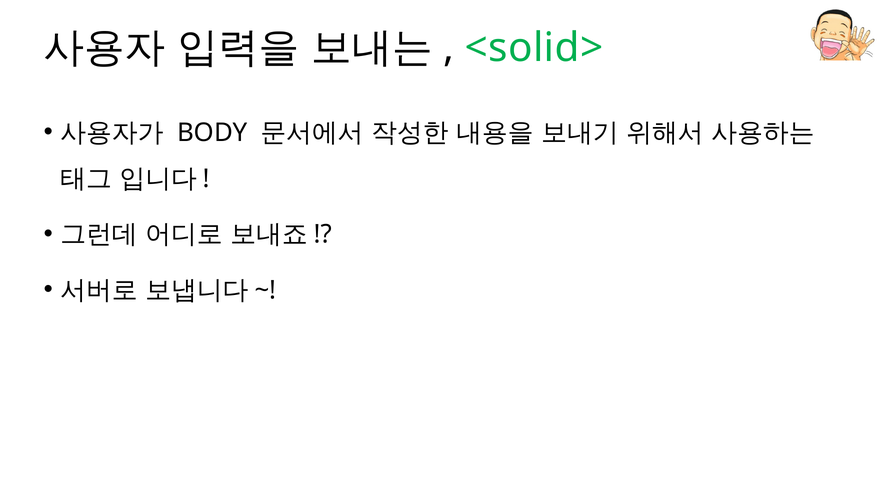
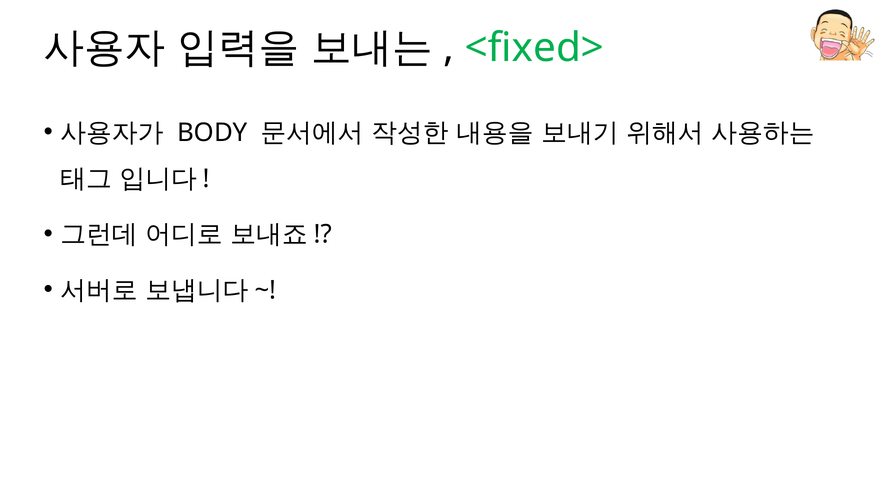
<solid>: <solid> -> <fixed> (534, 48)
